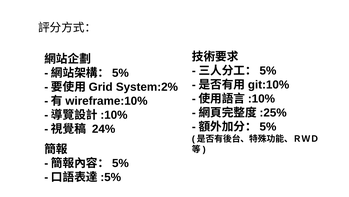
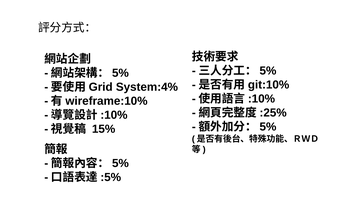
System:2%: System:2% -> System:4% (147, 87)
24%: 24% -> 15% (104, 129)
